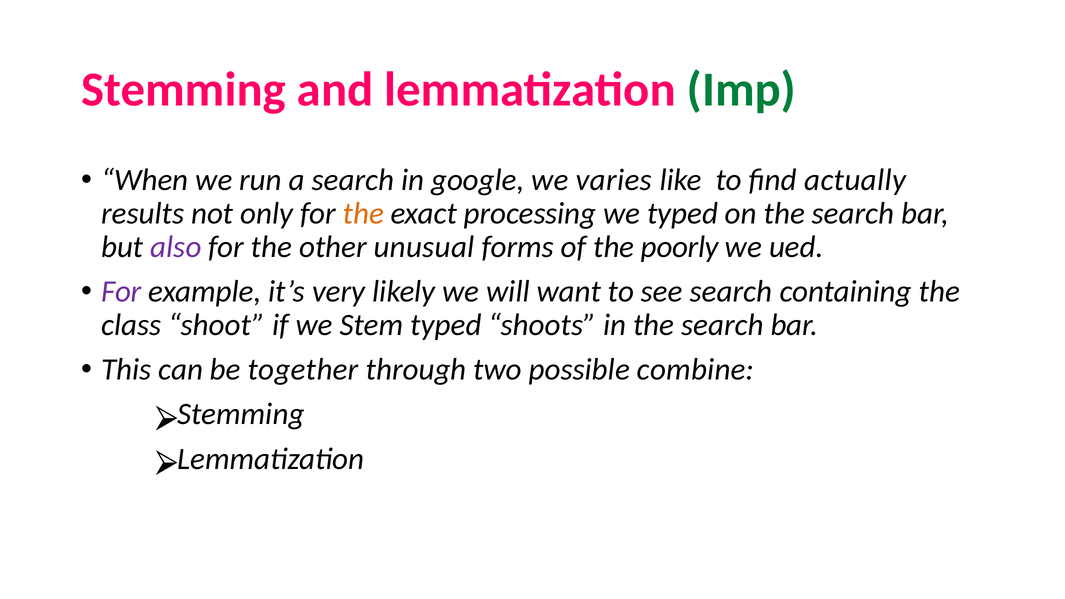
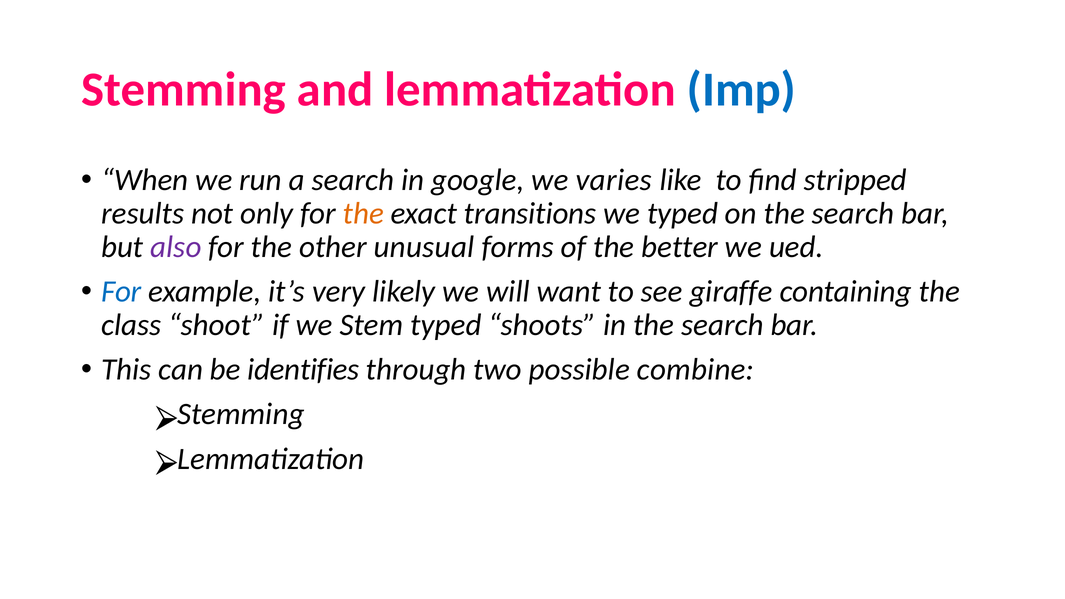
Imp colour: green -> blue (741, 89)
actually: actually -> stripped (855, 180)
processing: processing -> transitions (530, 213)
poorly: poorly -> better (680, 247)
For colour: purple -> blue (121, 292)
see search: search -> giraffe (731, 292)
together: together -> identifies (303, 370)
